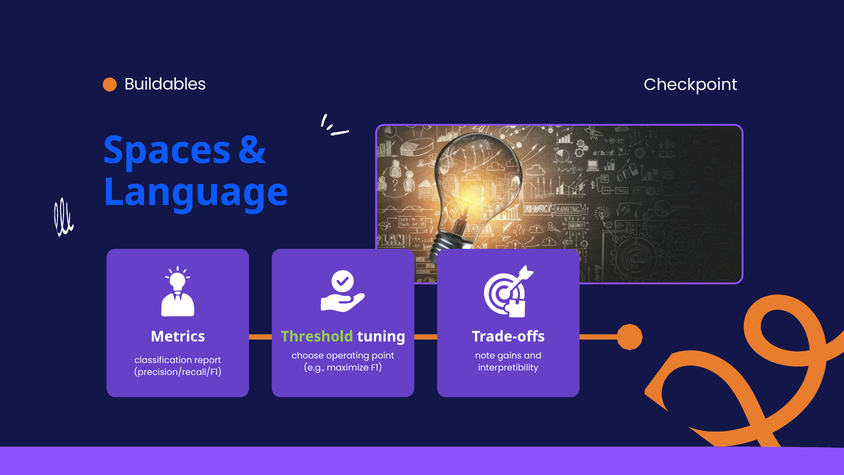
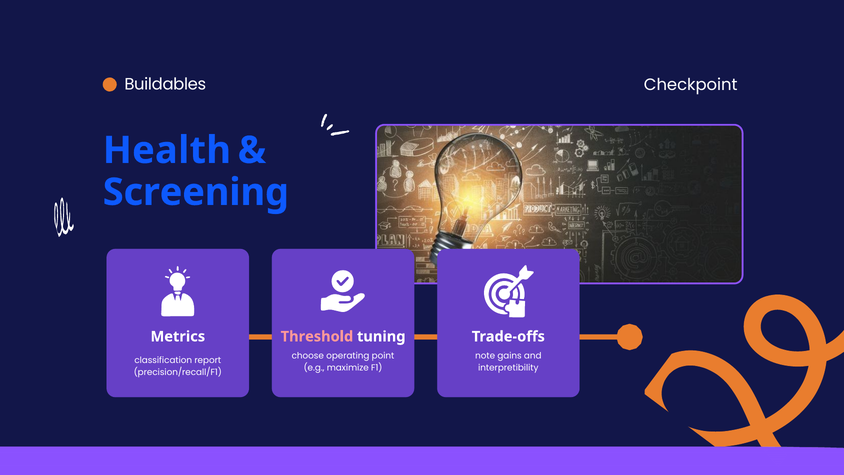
Spaces: Spaces -> Health (167, 150)
Language: Language -> Screening (196, 192)
Threshold colour: light green -> pink (317, 336)
